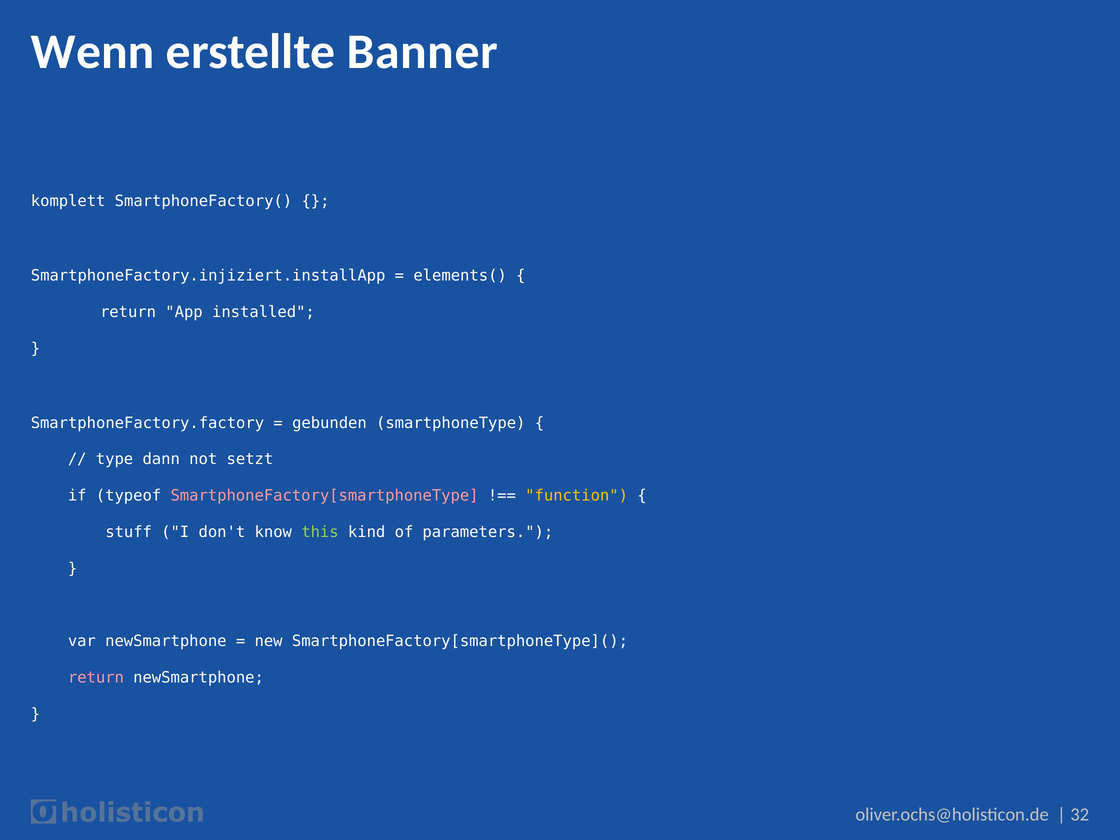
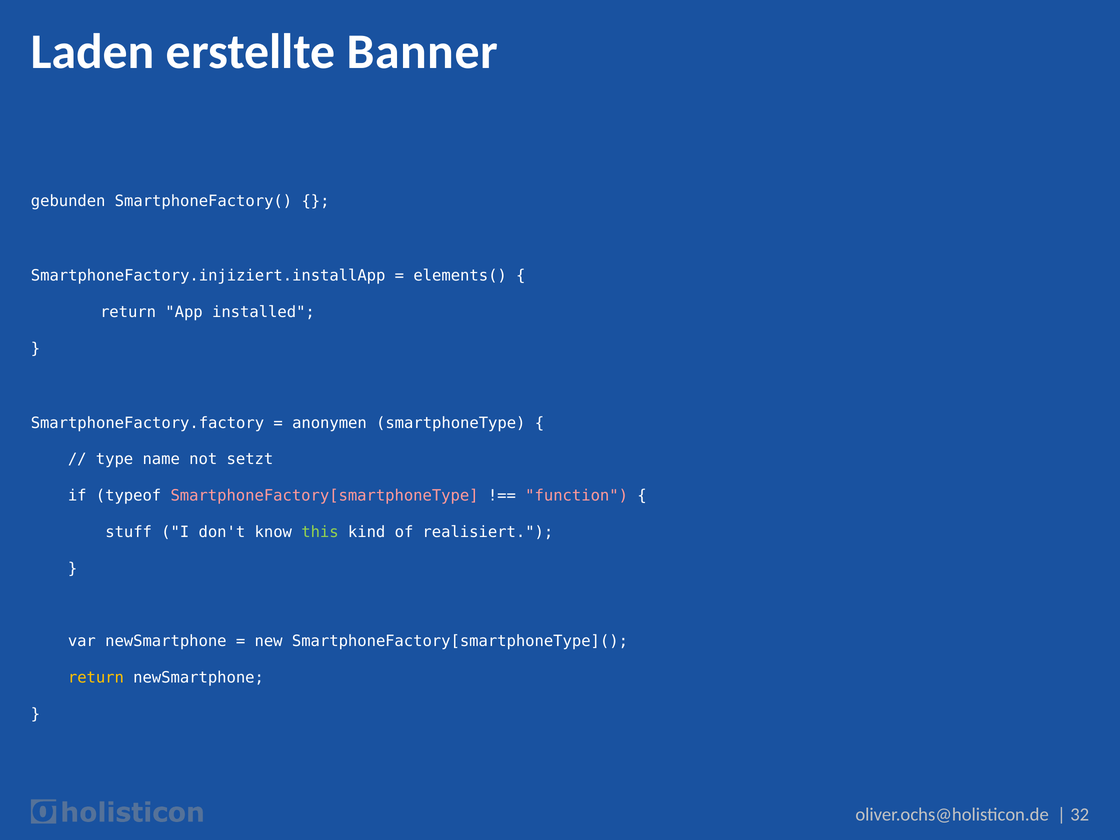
Wenn: Wenn -> Laden (93, 52)
komplett: komplett -> gebunden (68, 201)
gebunden: gebunden -> anonymen (329, 423)
dann: dann -> name (161, 459)
function colour: yellow -> pink (577, 496)
parameters: parameters -> realisiert (488, 532)
return colour: pink -> yellow (96, 678)
